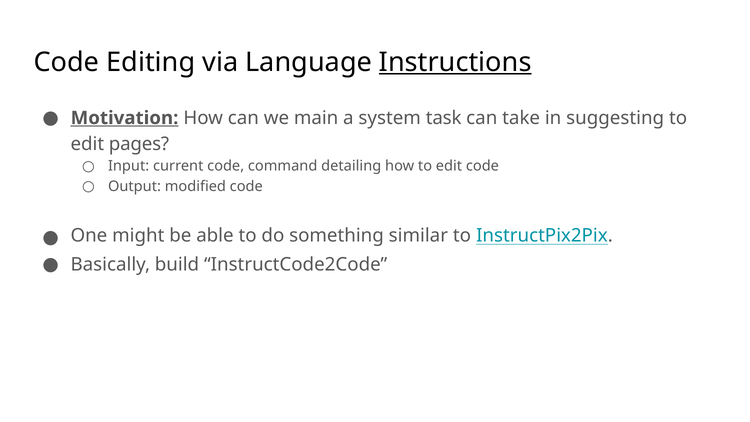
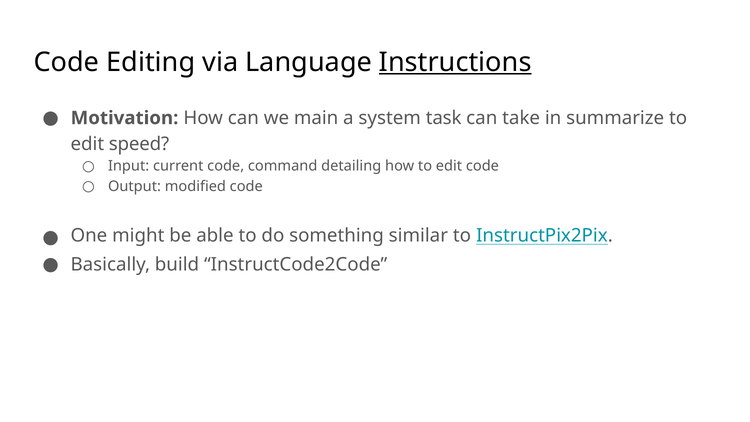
Motivation underline: present -> none (124, 118)
suggesting: suggesting -> summarize (615, 118)
pages: pages -> speed (139, 144)
